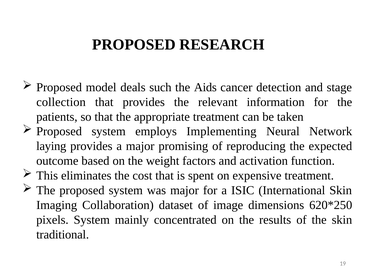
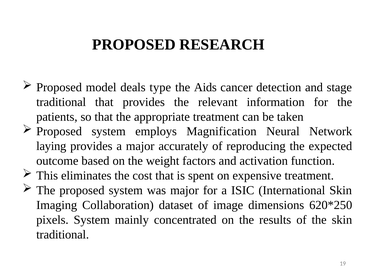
such: such -> type (160, 87)
collection: collection -> traditional (61, 102)
Implementing: Implementing -> Magnification (222, 131)
promising: promising -> accurately (183, 146)
